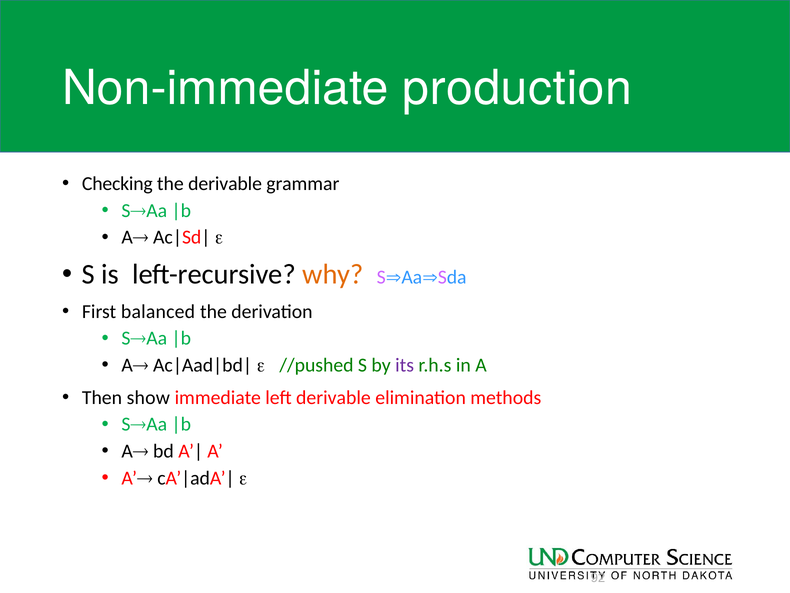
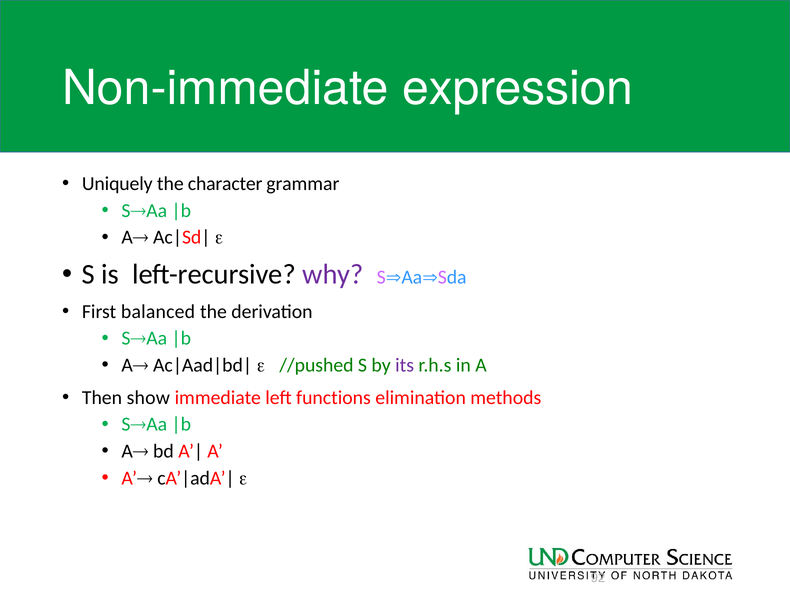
production: production -> expression (518, 88)
Checking: Checking -> Uniquely (117, 184)
the derivable: derivable -> character (225, 184)
why colour: orange -> purple (333, 274)
left derivable: derivable -> functions (333, 397)
